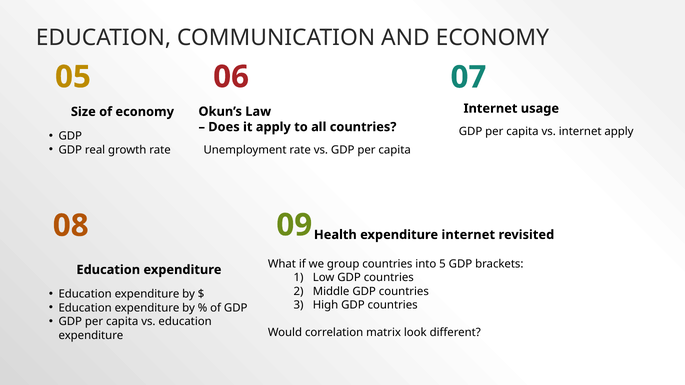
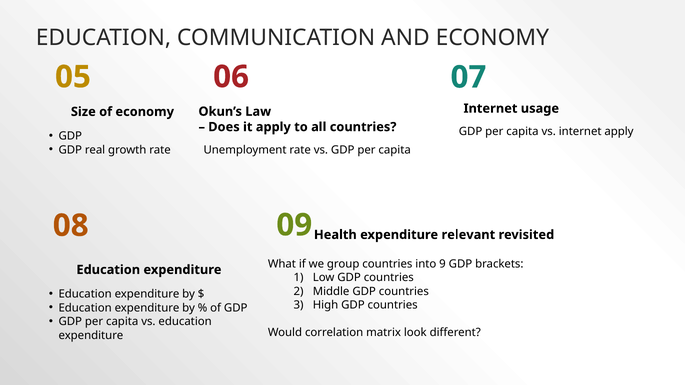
expenditure internet: internet -> relevant (468, 235)
5: 5 -> 9 (442, 264)
